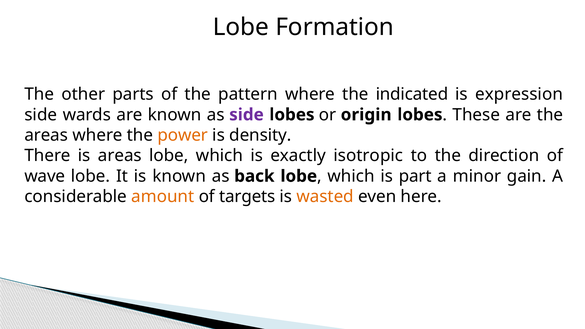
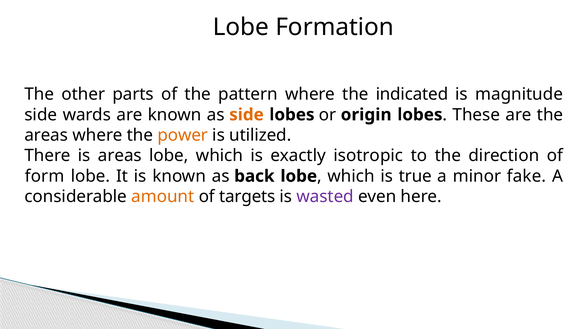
expression: expression -> magnitude (519, 94)
side colour: purple -> orange (246, 115)
density: density -> utilized (260, 135)
wave: wave -> form (45, 176)
part: part -> true (415, 176)
gain: gain -> fake (527, 176)
wasted colour: orange -> purple (325, 197)
